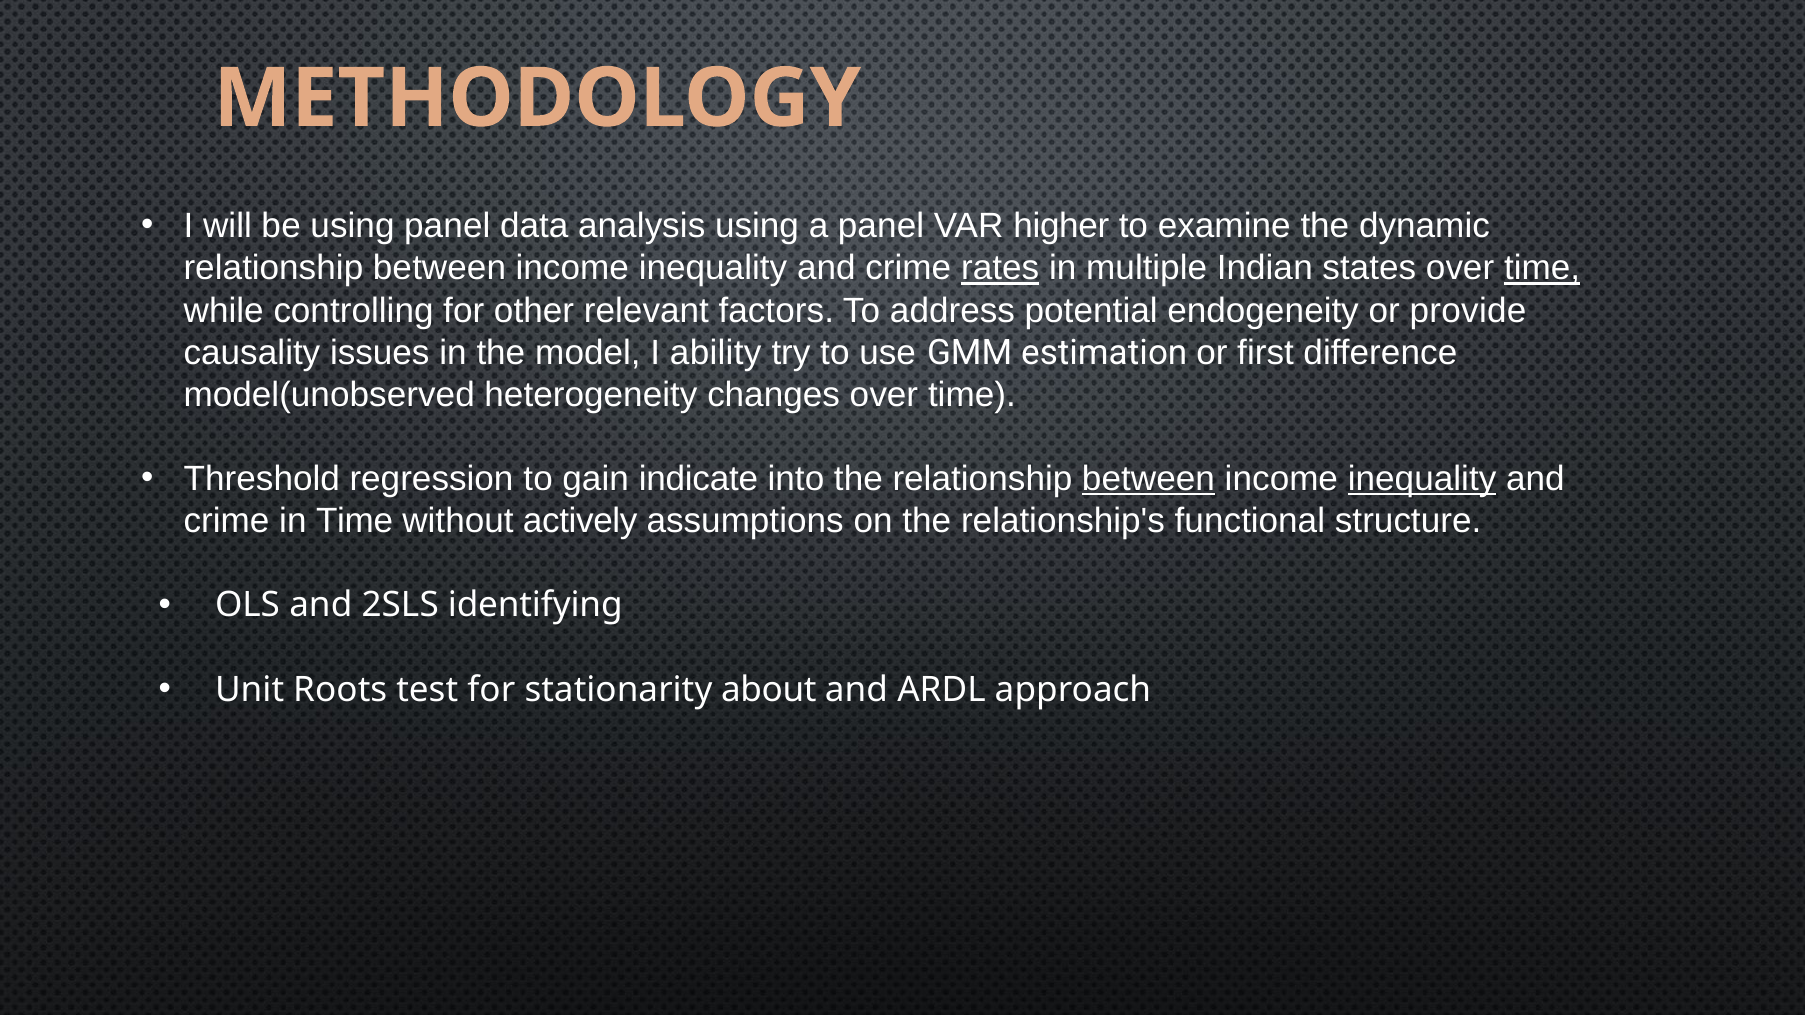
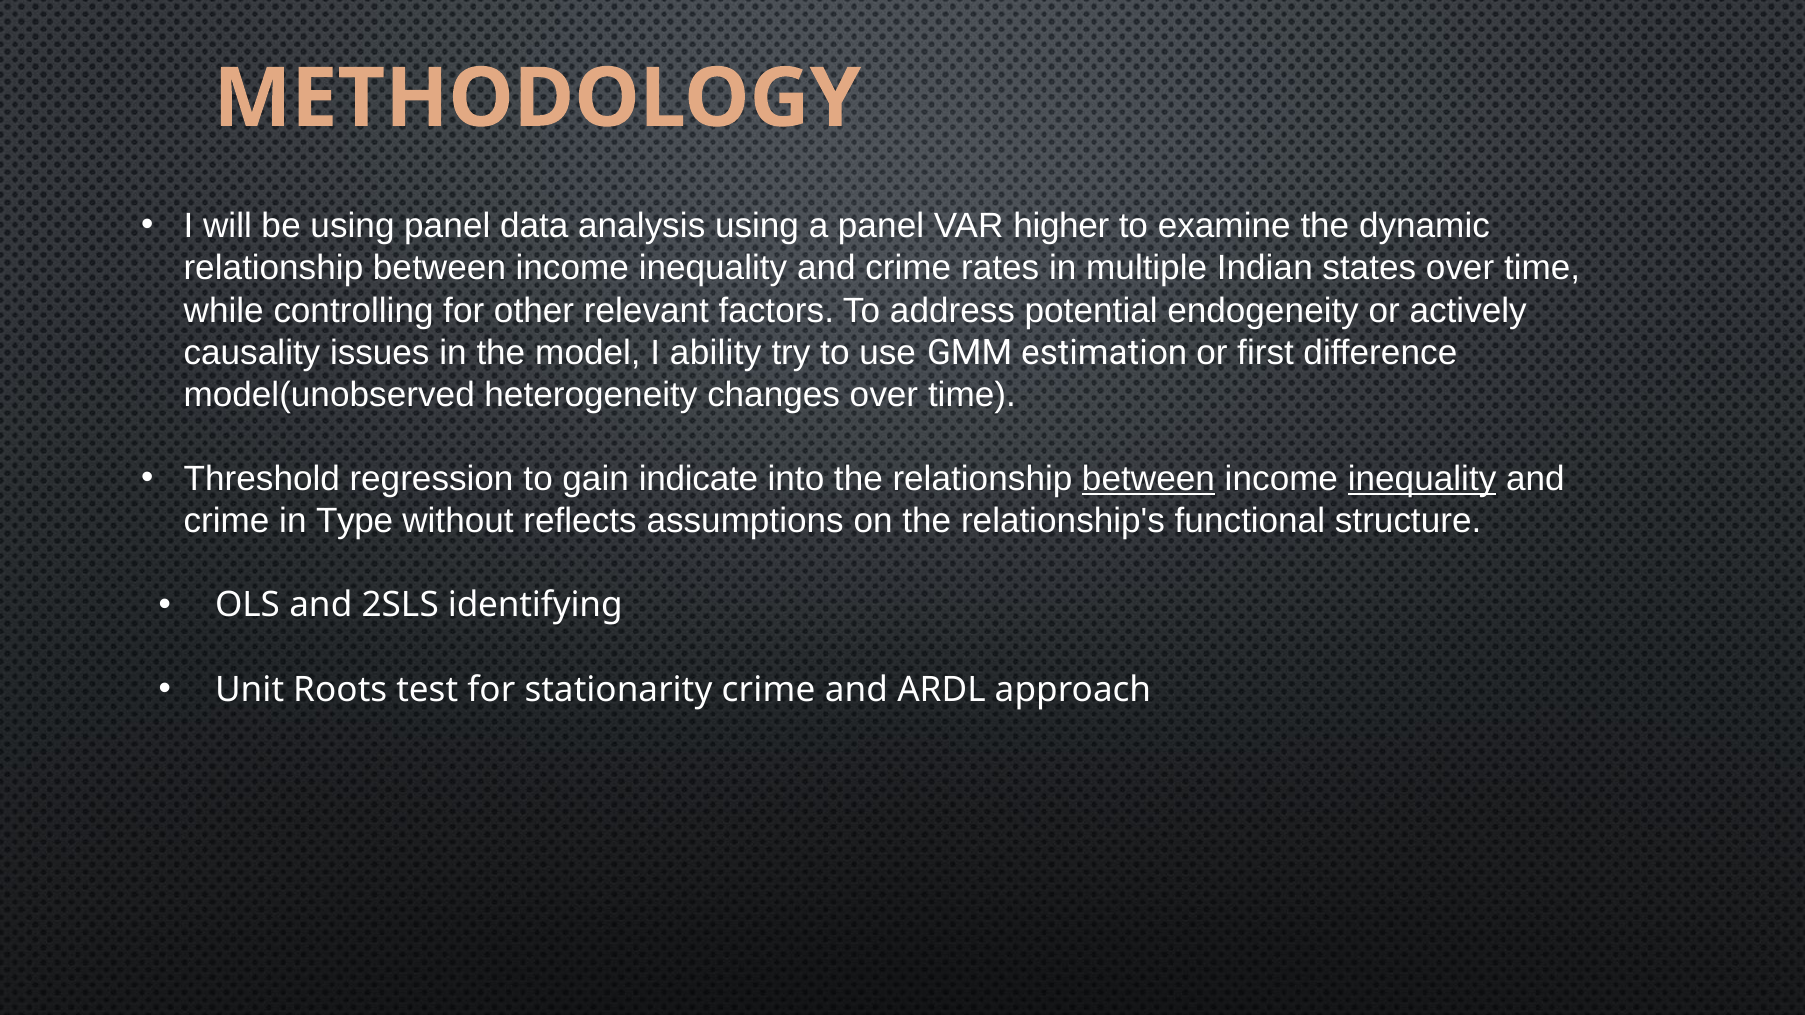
rates underline: present -> none (1000, 268)
time underline: present -> none (1542, 268)
provide: provide -> actively (1468, 311)
in Time: Time -> Type (355, 521)
actively: actively -> reflects (580, 521)
stationarity about: about -> crime (769, 690)
